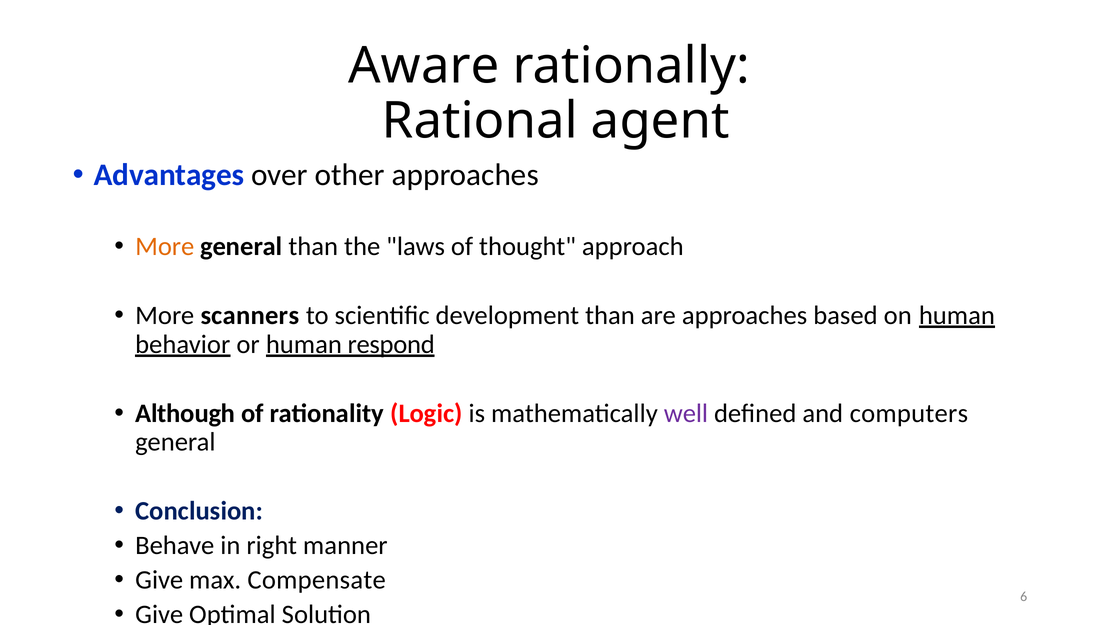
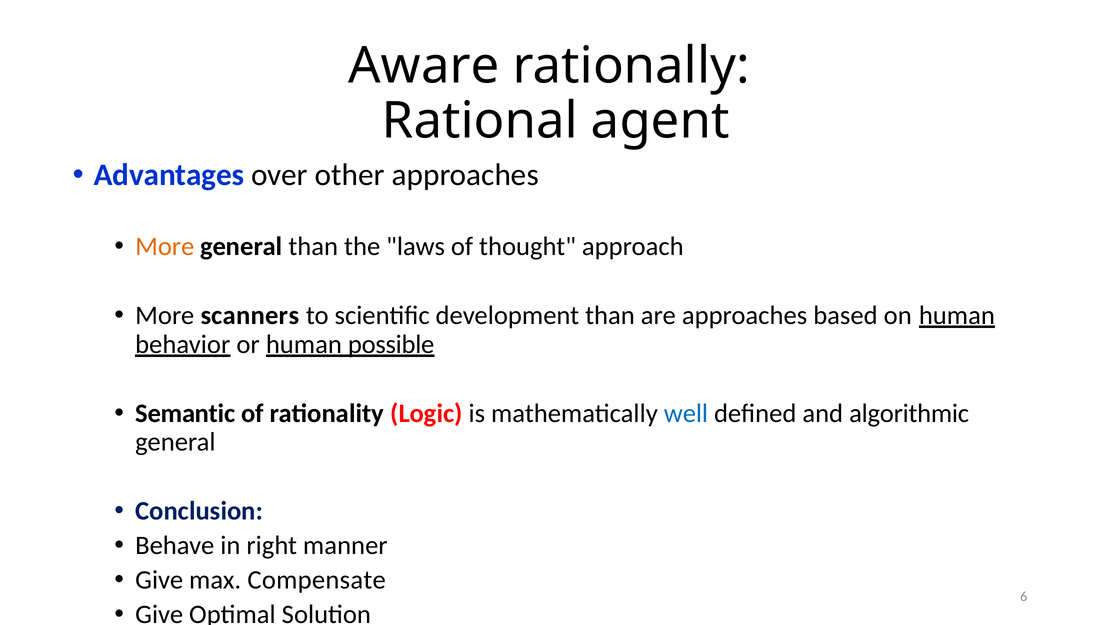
respond: respond -> possible (391, 345)
Although: Although -> Semantic (185, 414)
well colour: purple -> blue (686, 414)
computers: computers -> algorithmic (909, 414)
